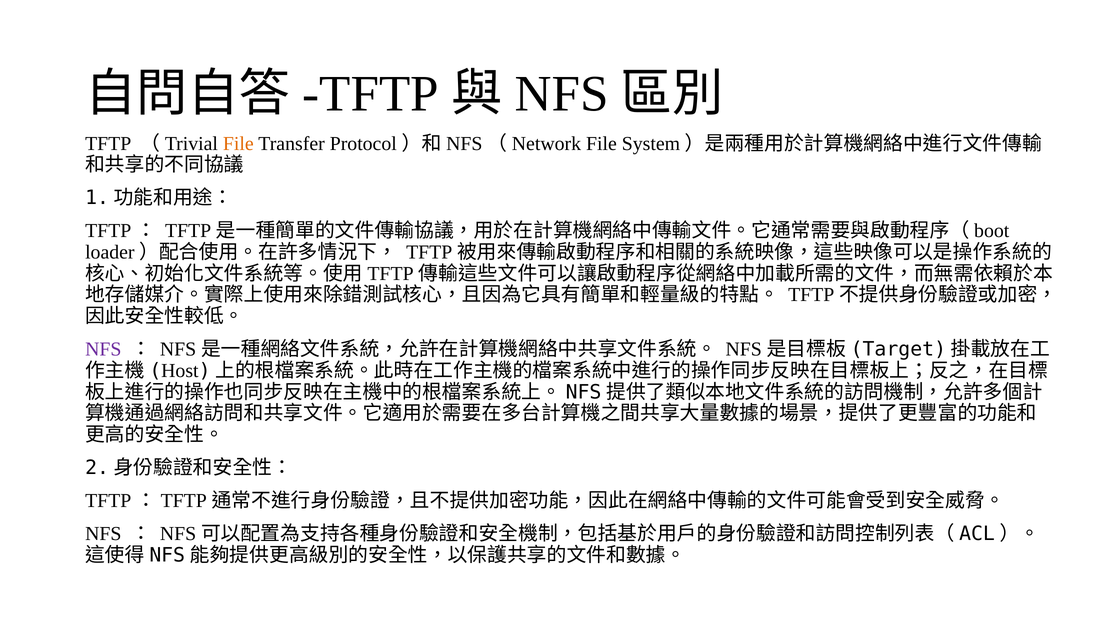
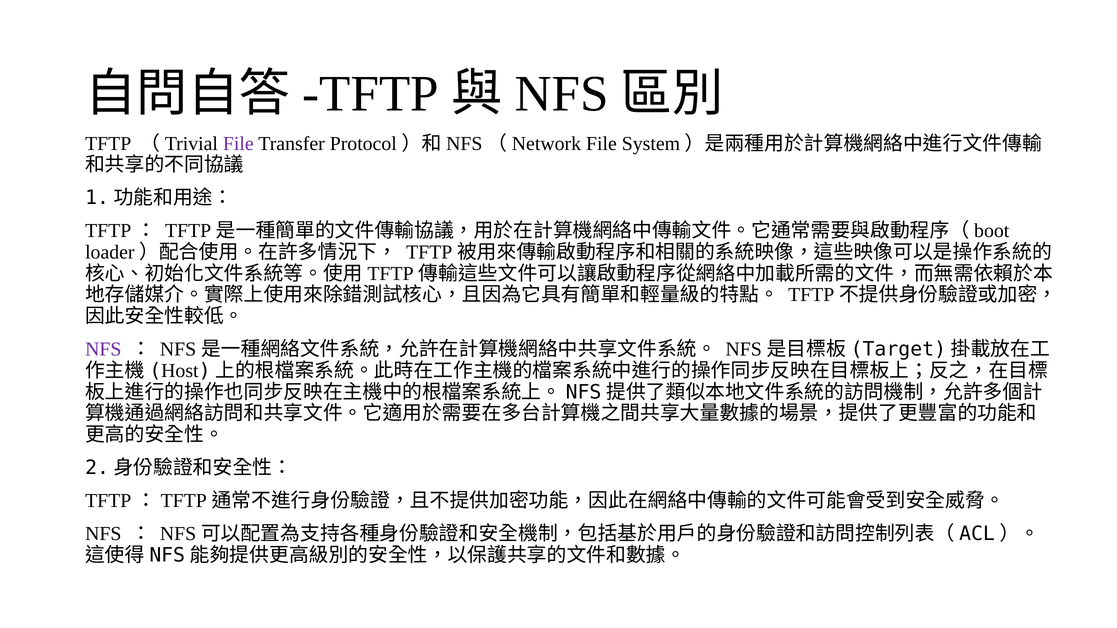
File colour: orange -> purple (238, 144)
